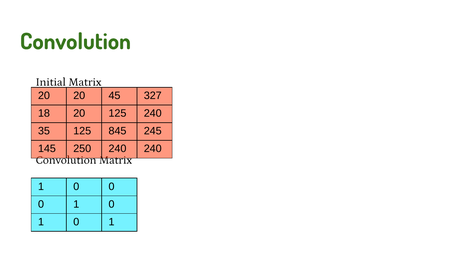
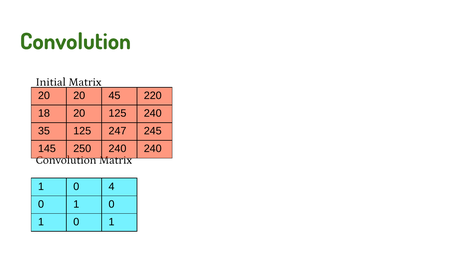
327: 327 -> 220 (153, 96)
845: 845 -> 247 (117, 131)
1 0 0: 0 -> 4 (112, 186)
